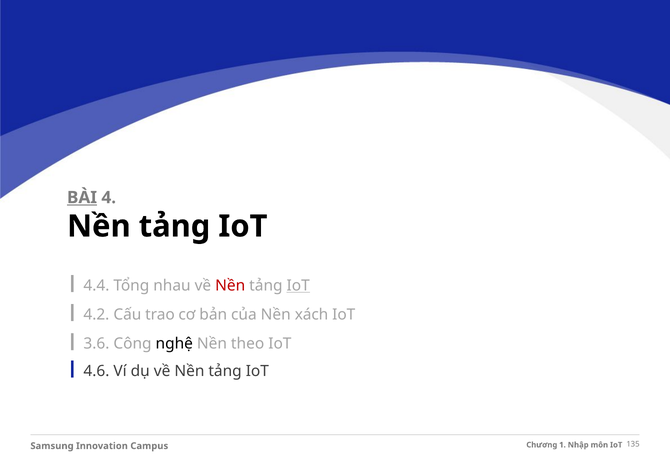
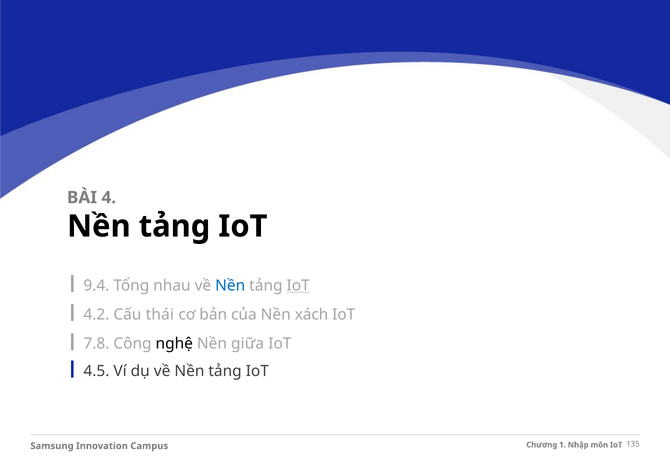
BÀI underline: present -> none (82, 198)
4.4: 4.4 -> 9.4 (96, 286)
Nền colour: red -> blue (230, 286)
trao: trao -> thái (160, 315)
3.6: 3.6 -> 7.8 (96, 344)
theo: theo -> giữa (248, 344)
4.6: 4.6 -> 4.5 (96, 371)
